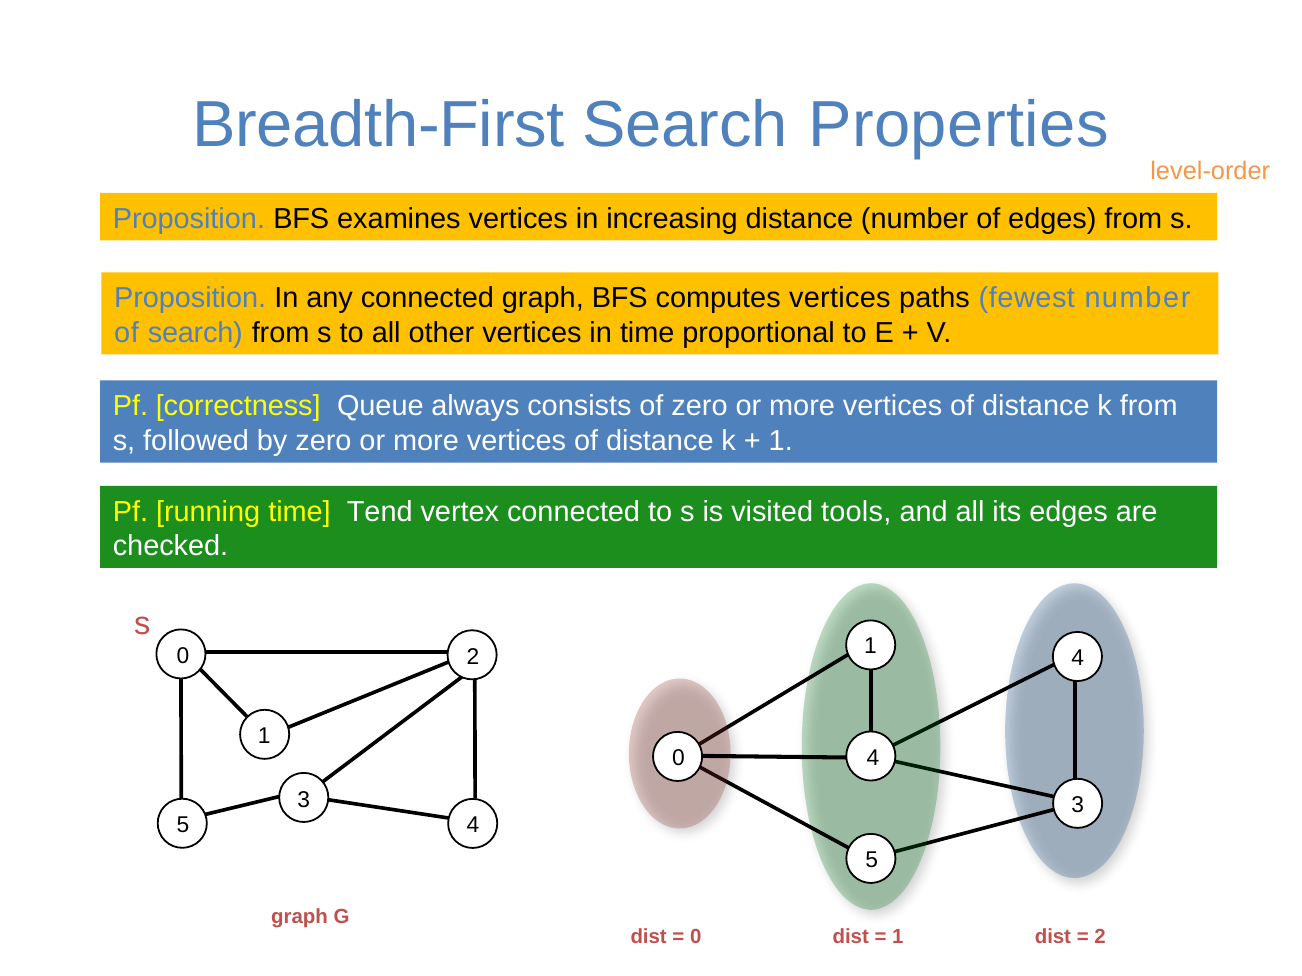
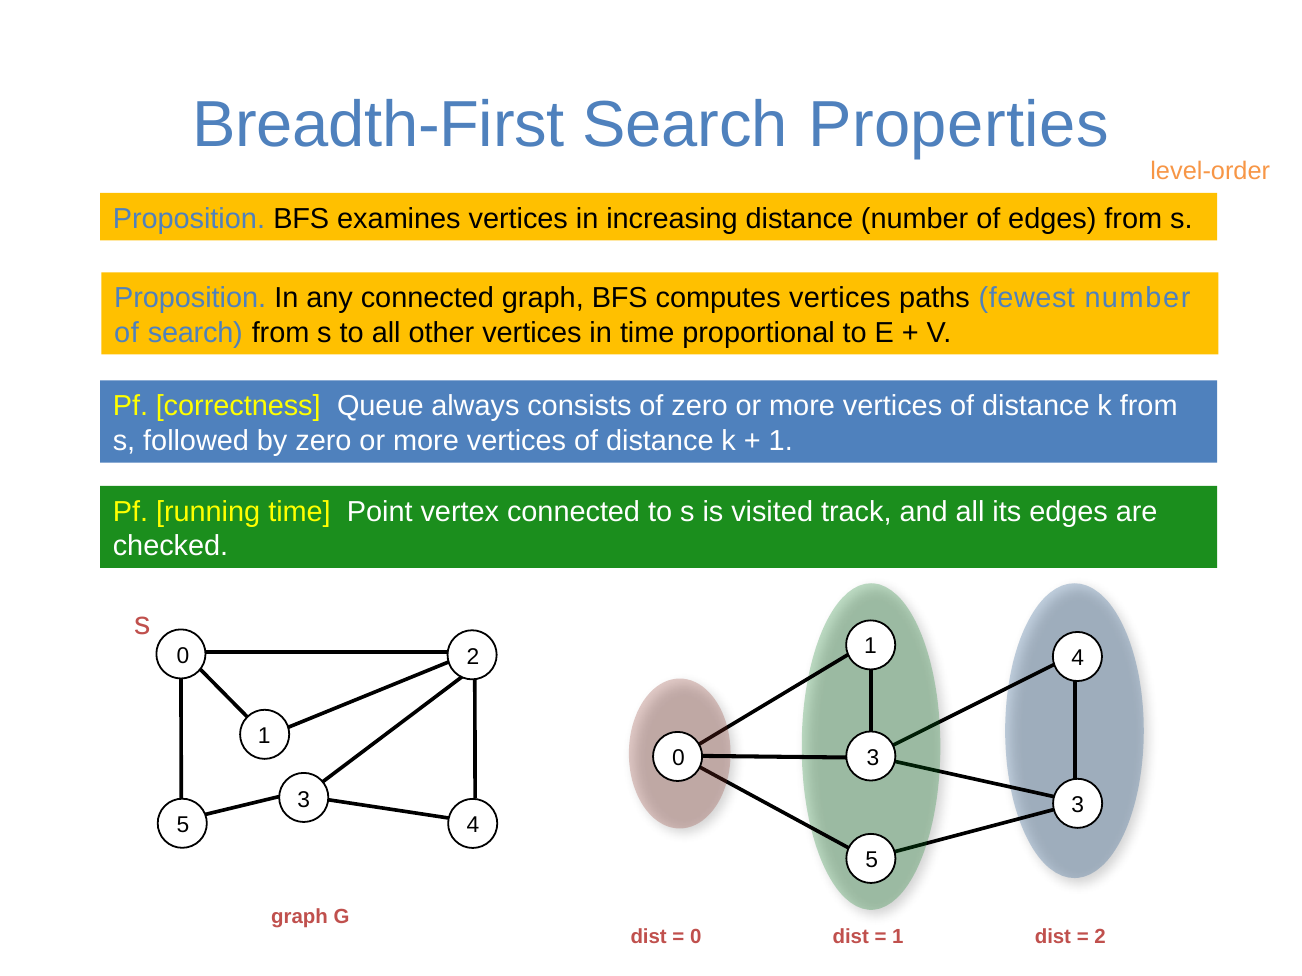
Tend: Tend -> Point (380, 512)
tools: tools -> track (856, 512)
0 4: 4 -> 3 (873, 759)
